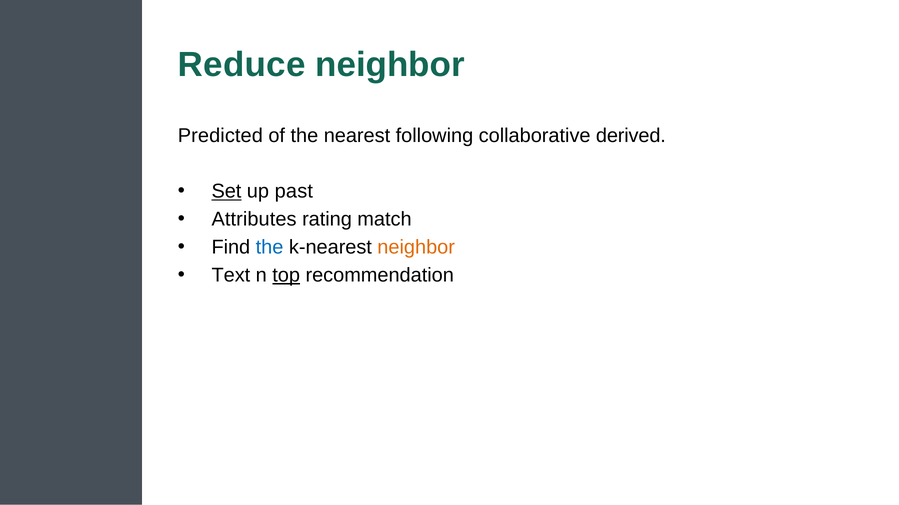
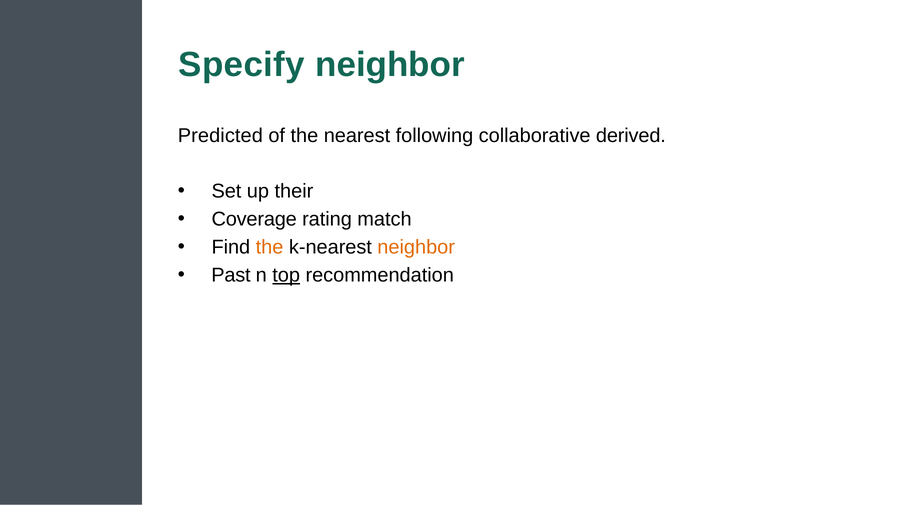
Reduce: Reduce -> Specify (242, 65)
Set underline: present -> none (226, 192)
past: past -> their (294, 192)
Attributes: Attributes -> Coverage (254, 220)
the colour: blue -> orange (270, 248)
Text: Text -> Past (231, 275)
